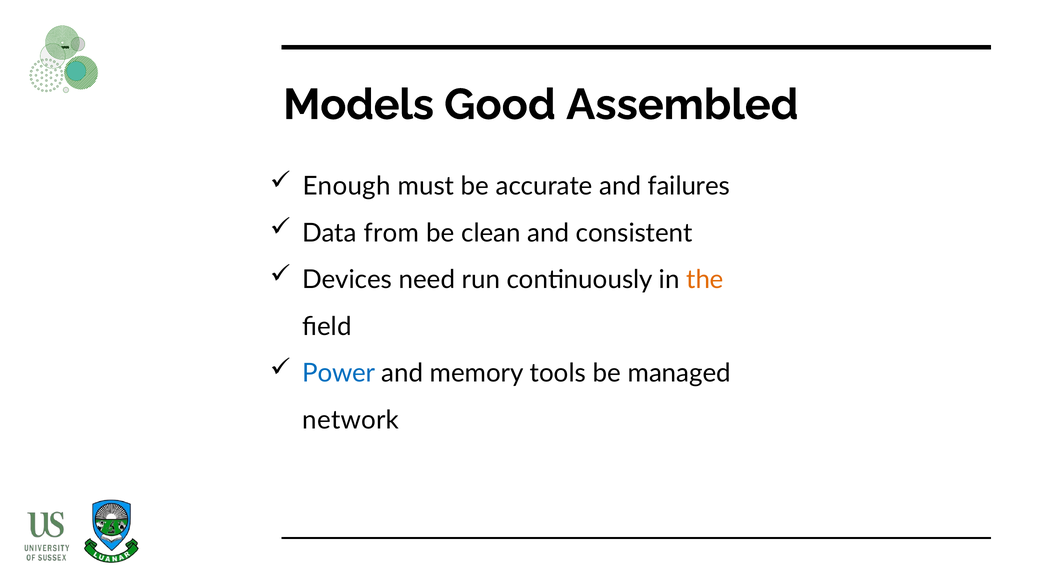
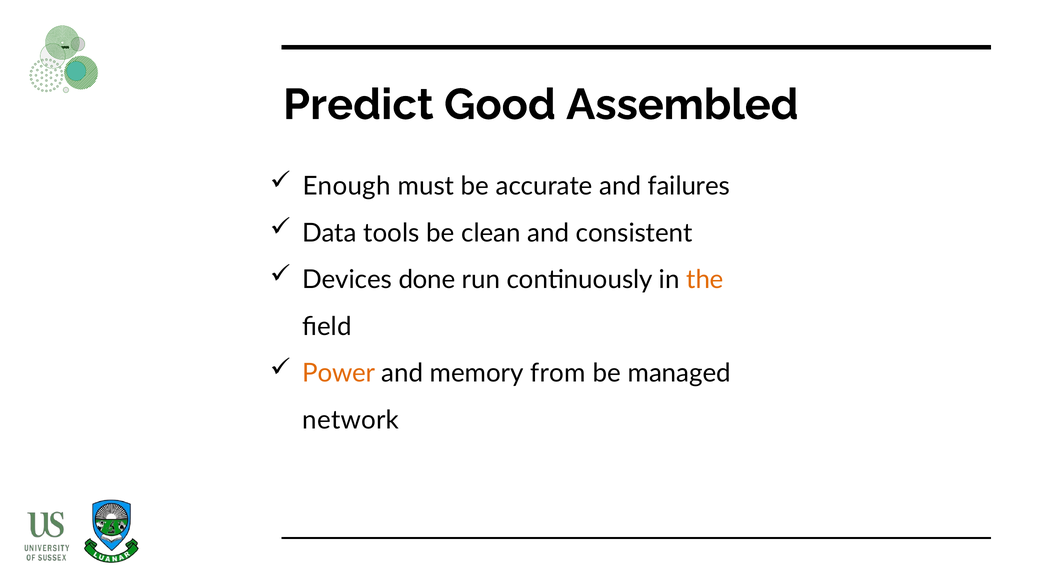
Models: Models -> Predict (358, 105)
from: from -> tools (391, 233)
need: need -> done (427, 280)
Power colour: blue -> orange (339, 374)
tools: tools -> from (558, 374)
